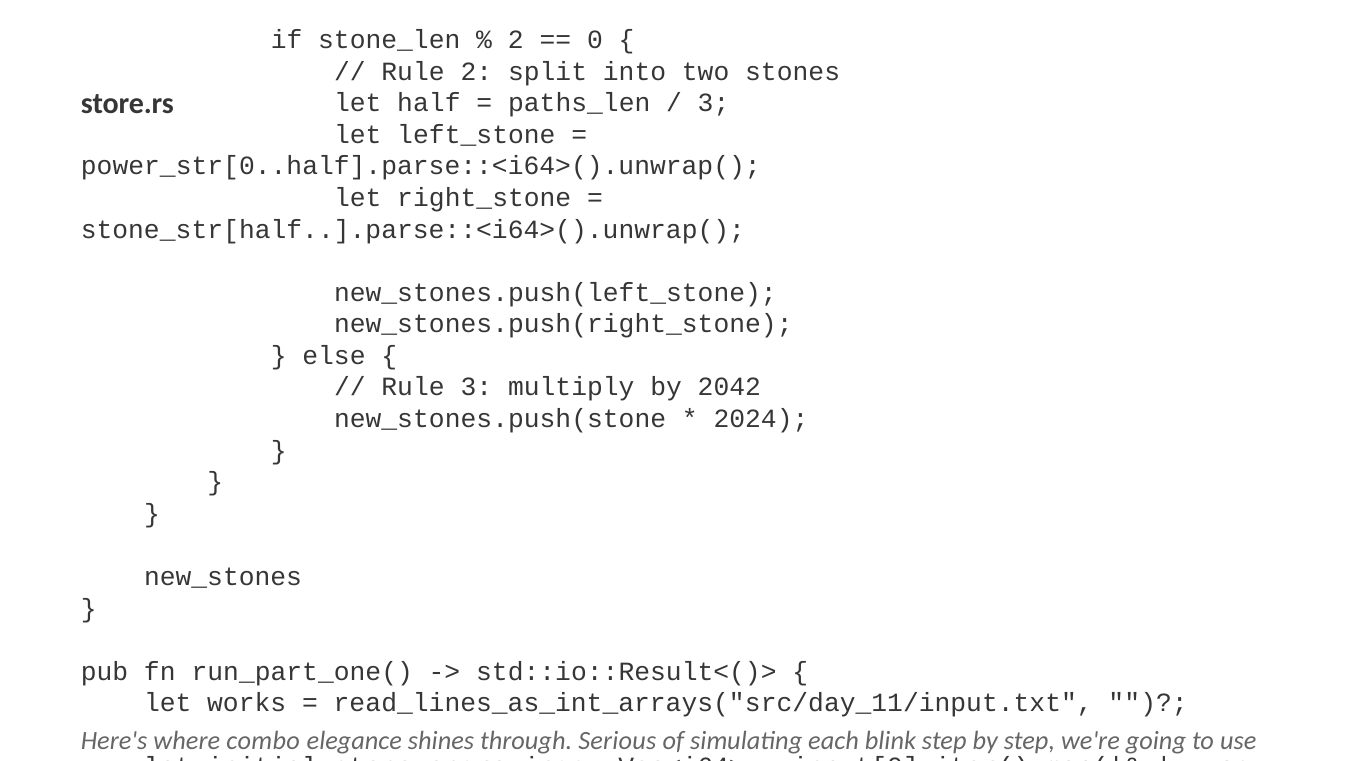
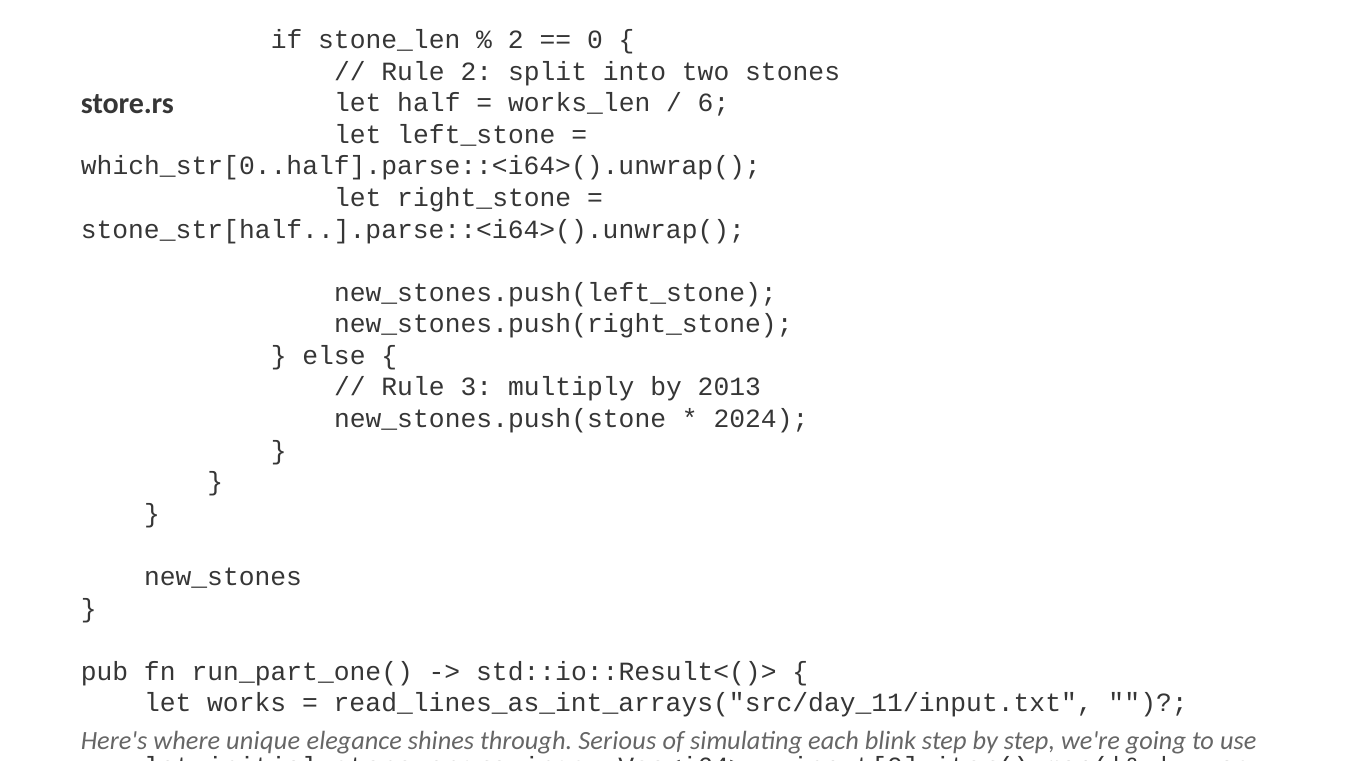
paths_len: paths_len -> works_len (579, 103)
3: 3 -> 6 (714, 103)
power_str[0..half].parse::<i64>().unwrap(: power_str[0..half].parse::<i64>().unwrap( -> which_str[0..half].parse::<i64>().unwrap( (421, 166)
2042: 2042 -> 2013 (729, 387)
combo: combo -> unique (263, 741)
